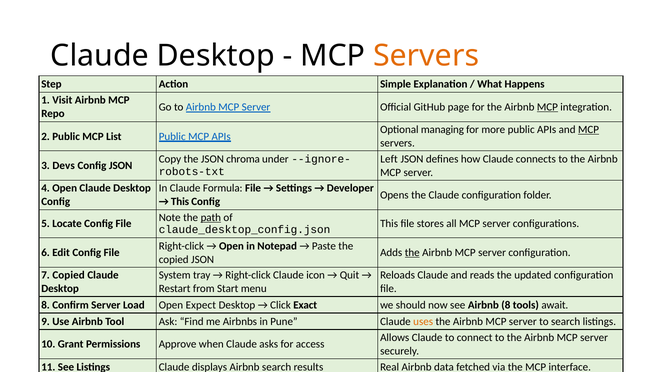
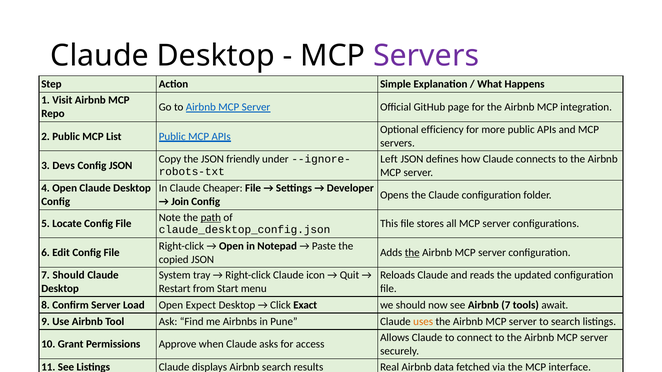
Servers colour: orange -> purple (426, 56)
MCP underline: present -> none (547, 107)
managing: managing -> efficiency (442, 130)
MCP underline: present -> none (588, 130)
chroma: chroma -> friendly (243, 159)
Formula: Formula -> Cheaper (223, 188)
This: This -> Join (180, 202)
7 Copied: Copied -> Should (69, 275)
Airbnb 8: 8 -> 7 (506, 305)
